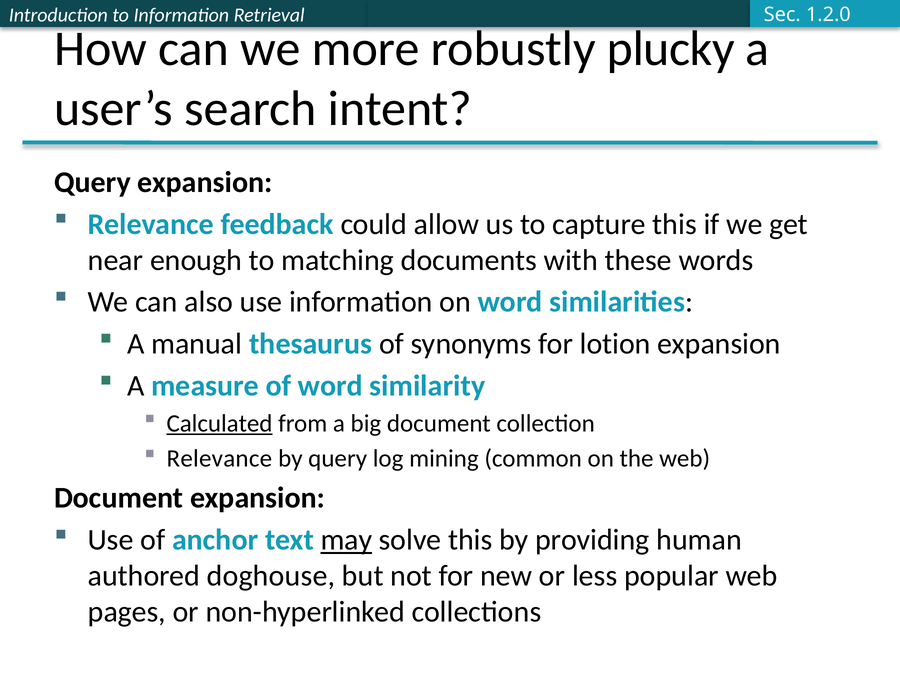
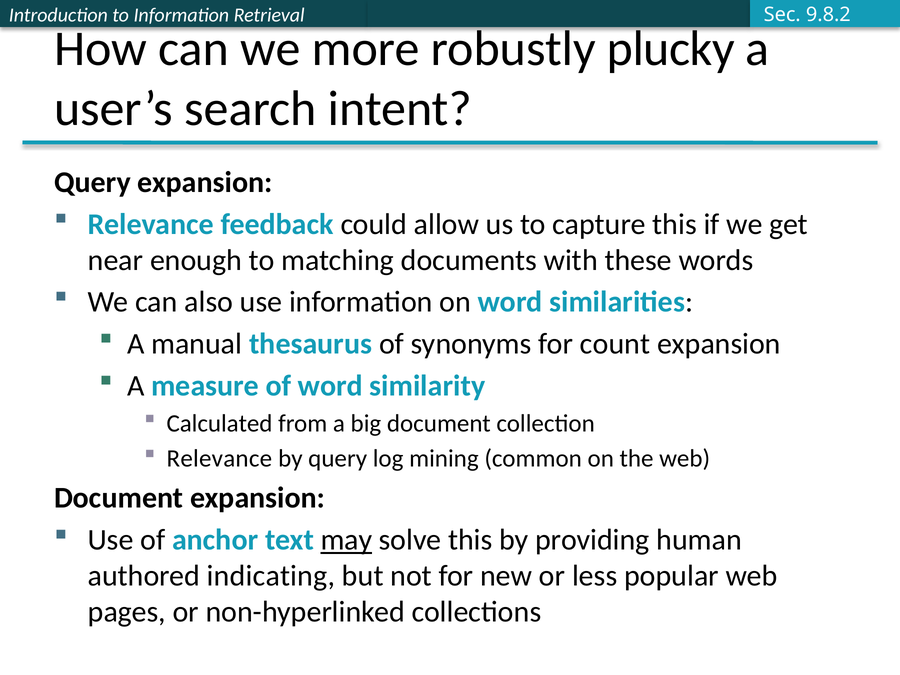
1.2.0: 1.2.0 -> 9.8.2 (828, 15)
lotion: lotion -> count (615, 344)
Calculated underline: present -> none (219, 424)
doghouse: doghouse -> indicating (271, 576)
